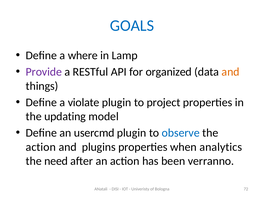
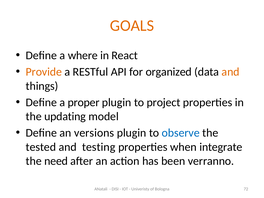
GOALS colour: blue -> orange (132, 26)
Lamp: Lamp -> React (125, 55)
Provide colour: purple -> orange (44, 72)
violate: violate -> proper (84, 102)
usercmd: usercmd -> versions (94, 133)
action: action -> tested (41, 147)
plugins: plugins -> testing (99, 147)
analytics: analytics -> integrate (221, 147)
